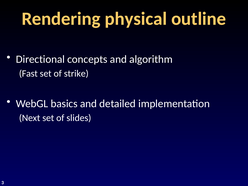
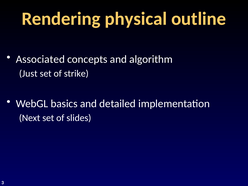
Directional: Directional -> Associated (40, 59)
Fast: Fast -> Just (28, 73)
